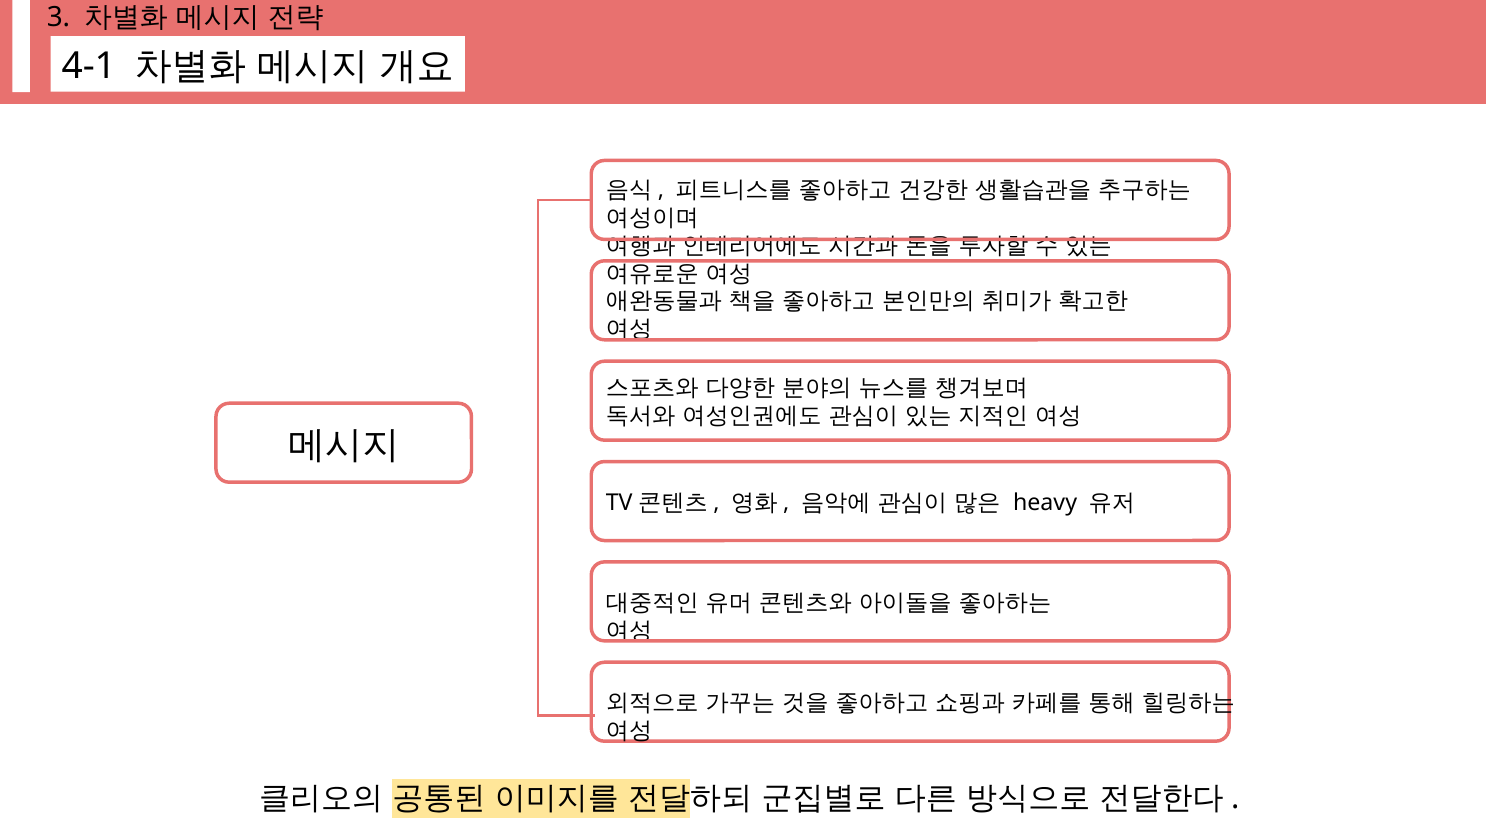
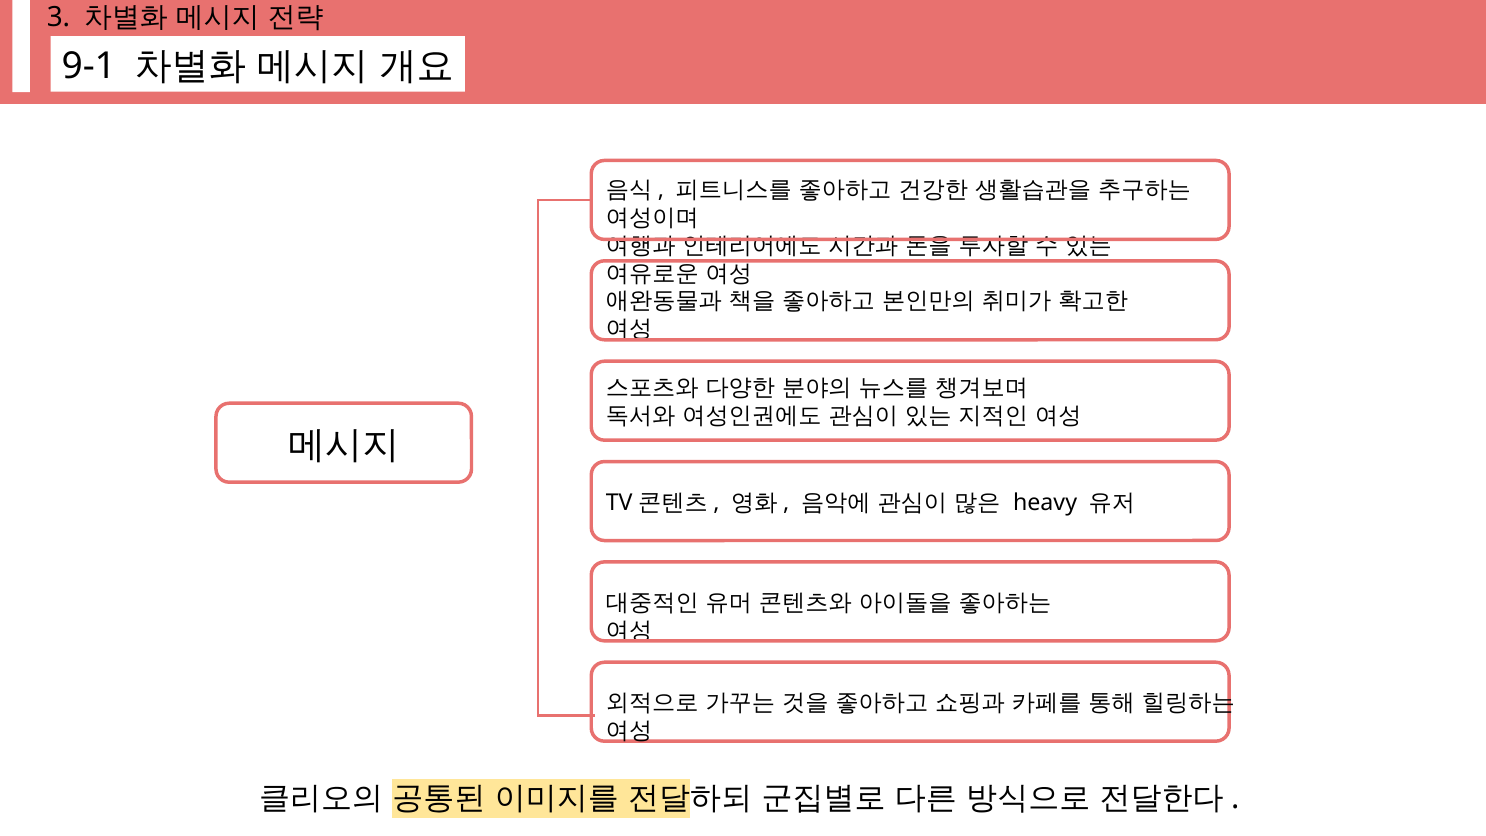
4-1: 4-1 -> 9-1 (89, 66)
